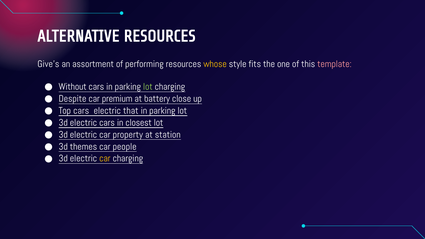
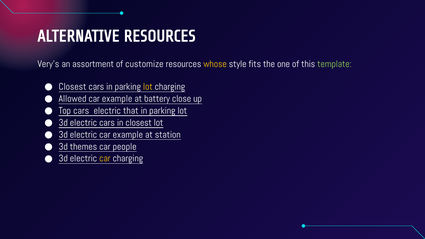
Give’s: Give’s -> Very’s (48, 64)
performing: performing -> customize (144, 64)
template colour: pink -> light green (334, 64)
Without: Without -> Closest (73, 87)
lot colour: light green -> yellow (148, 87)
Despite: Despite -> Allowed (73, 99)
premium: premium -> example (117, 99)
electric car property: property -> example (128, 135)
